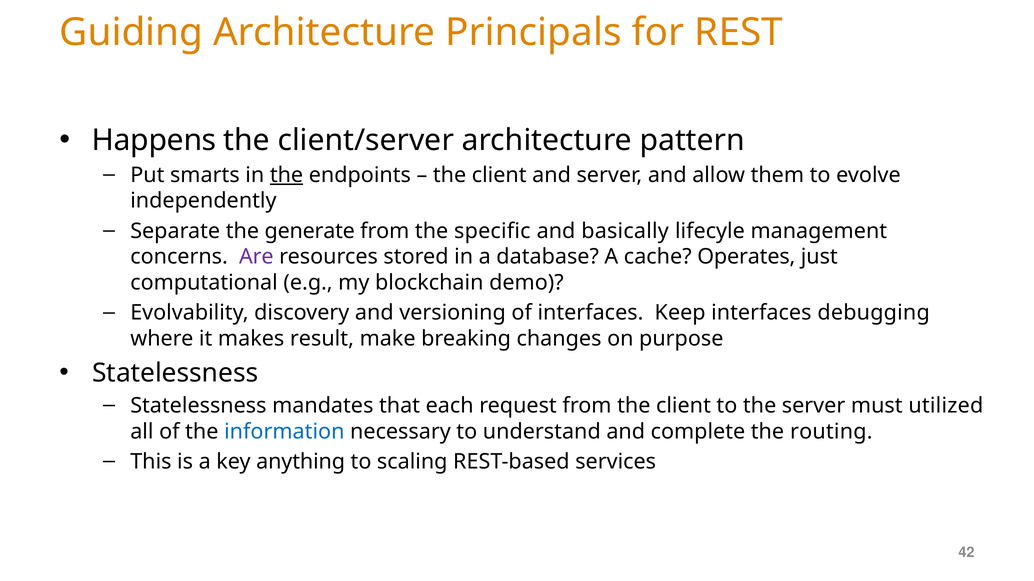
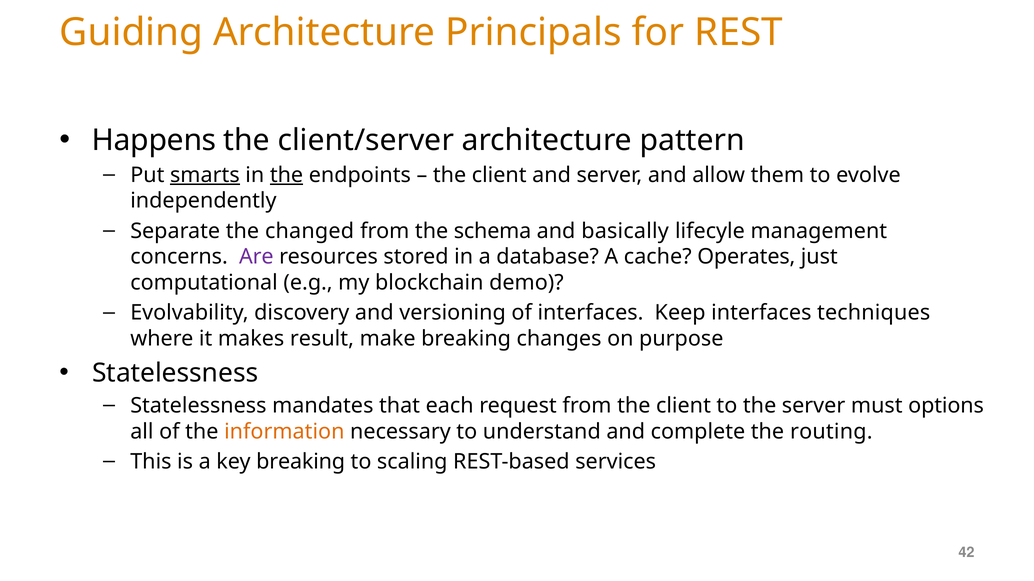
smarts underline: none -> present (205, 175)
generate: generate -> changed (310, 231)
specific: specific -> schema (493, 231)
debugging: debugging -> techniques (874, 313)
utilized: utilized -> options (946, 406)
information colour: blue -> orange (284, 432)
key anything: anything -> breaking (301, 462)
